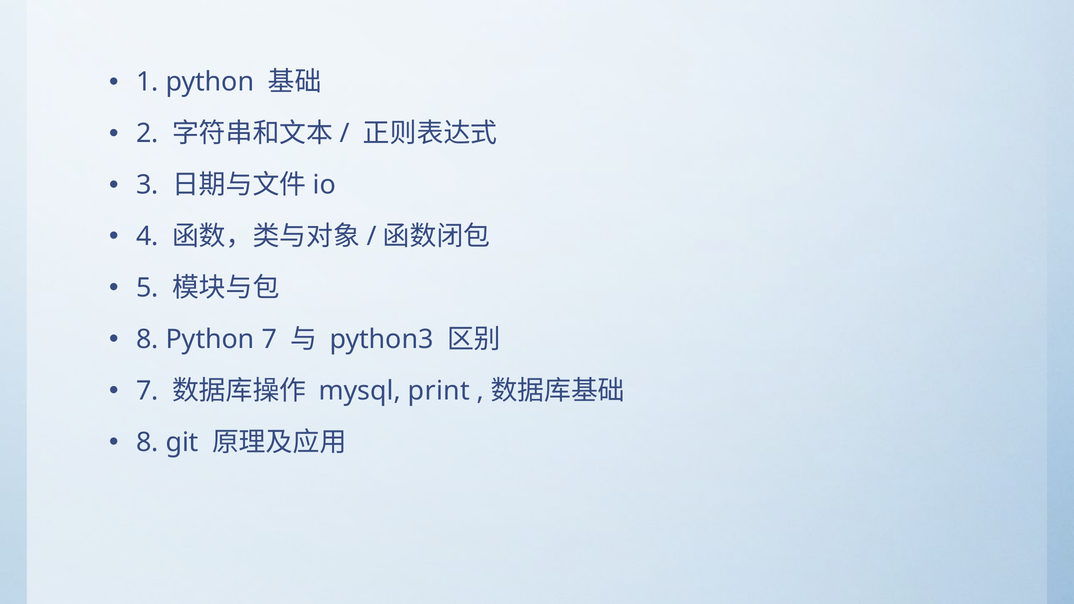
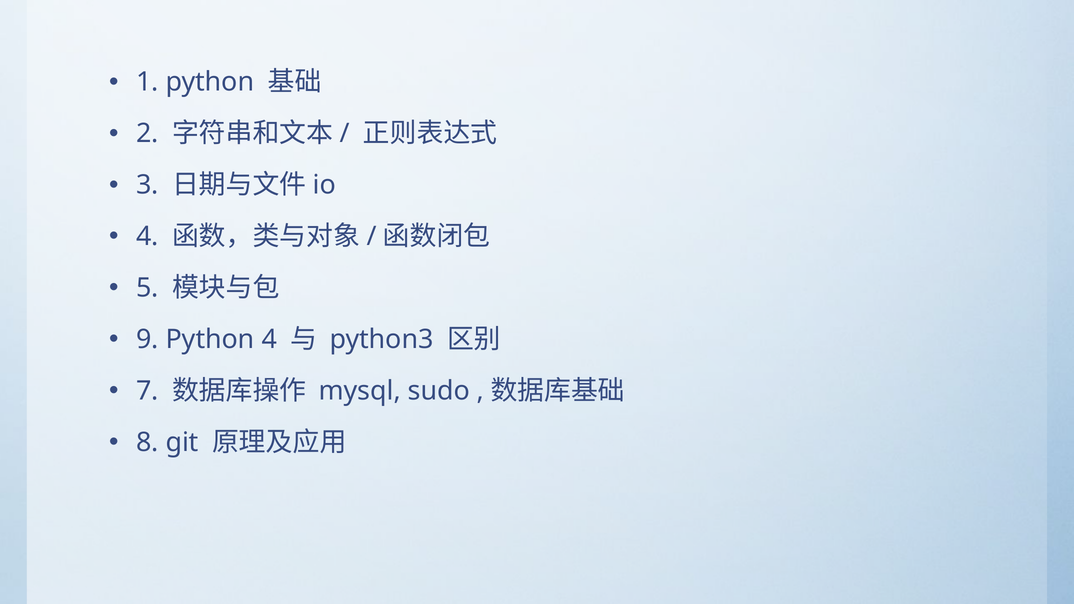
8: 8 -> 9 (147, 339)
Python 7: 7 -> 4 (269, 339)
print: print -> sudo (439, 391)
